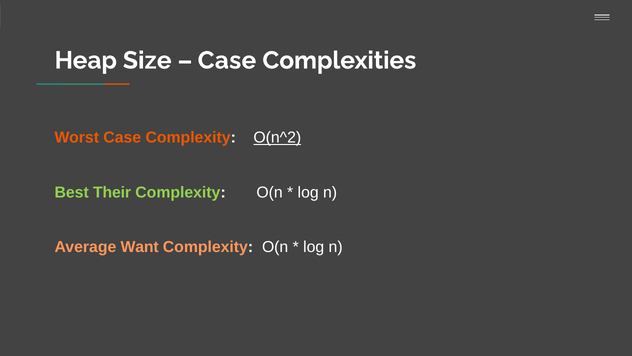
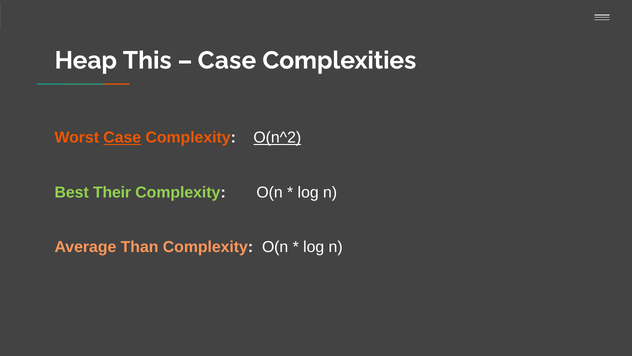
Size: Size -> This (147, 60)
Case underline: none -> present (122, 137)
Want: Want -> Than (140, 247)
